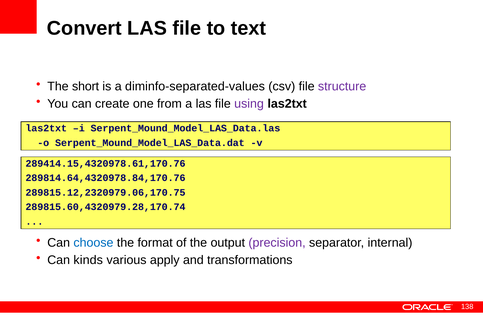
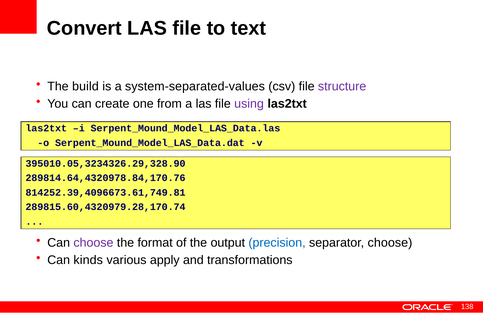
short: short -> build (85, 86)
diminfo-separated-values: diminfo-separated-values -> system-separated-values (195, 86)
289414.15,4320978.61,170.76: 289414.15,4320978.61,170.76 -> 395010.05,3234326.29,328.90 (106, 163)
289815.12,2320979.06,170.75: 289815.12,2320979.06,170.75 -> 814252.39,4096673.61,749.81 (106, 192)
choose colour: blue -> purple (93, 242)
precision colour: purple -> blue (277, 242)
separator internal: internal -> choose (390, 242)
